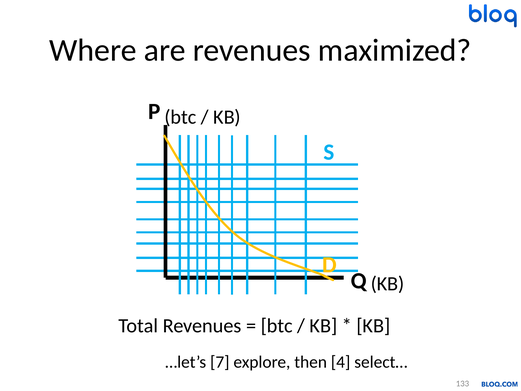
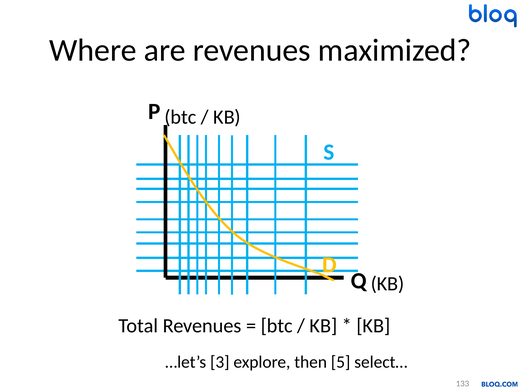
7: 7 -> 3 (220, 362)
4: 4 -> 5 (341, 362)
